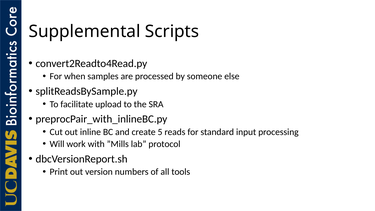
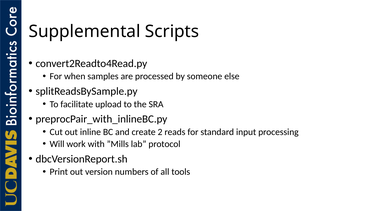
5: 5 -> 2 (160, 132)
